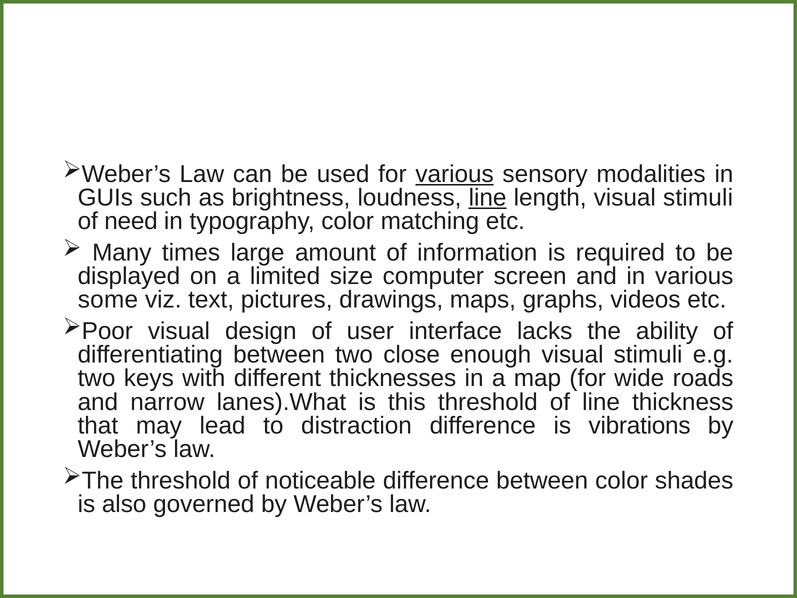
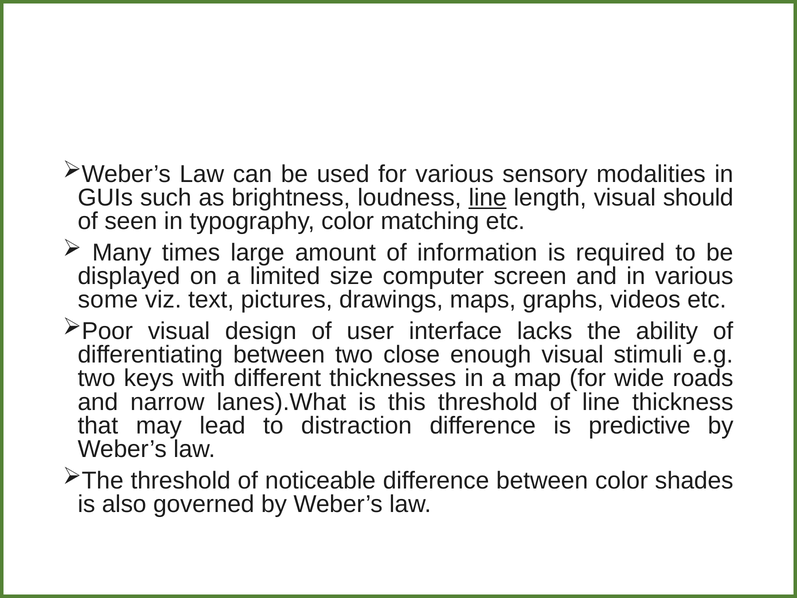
various underline: present -> none (455, 174)
length visual stimuli: stimuli -> should (698, 198)
need: need -> seen (131, 221)
vibrations: vibrations -> predictive (640, 426)
